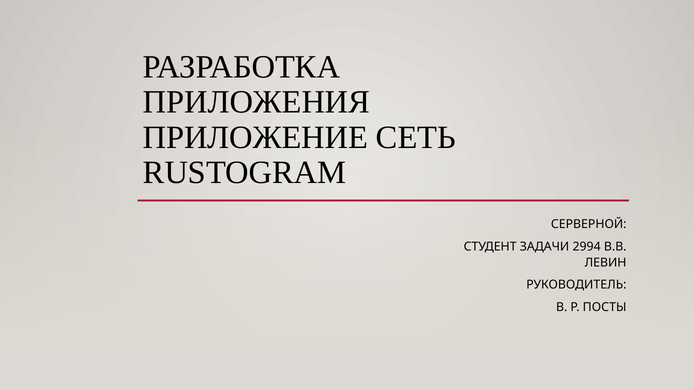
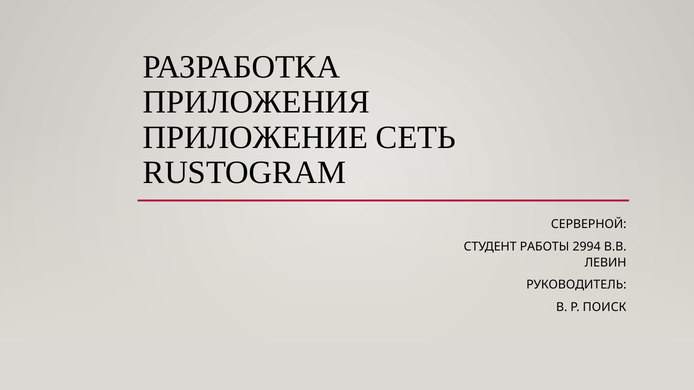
ЗАДАЧИ: ЗАДАЧИ -> РАБОТЫ (545, 247)
ПОСТЫ: ПОСТЫ -> ПОИСК (605, 308)
